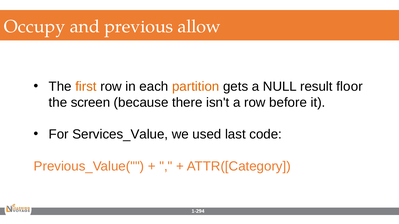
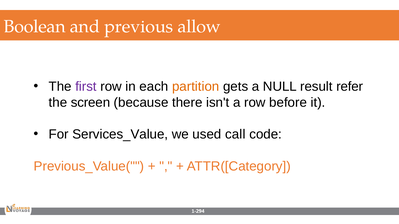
Occupy: Occupy -> Boolean (35, 27)
first colour: orange -> purple (86, 87)
floor: floor -> refer (350, 87)
last: last -> call (235, 135)
